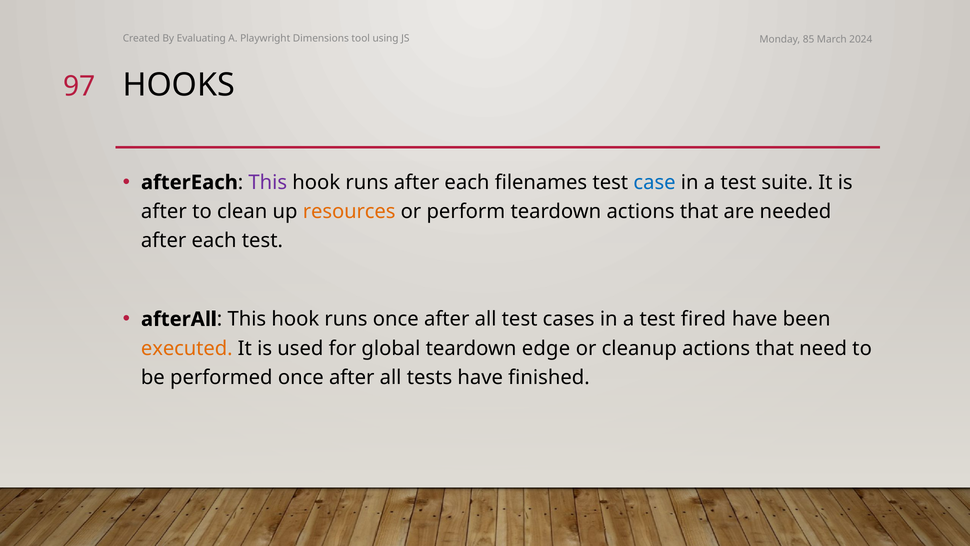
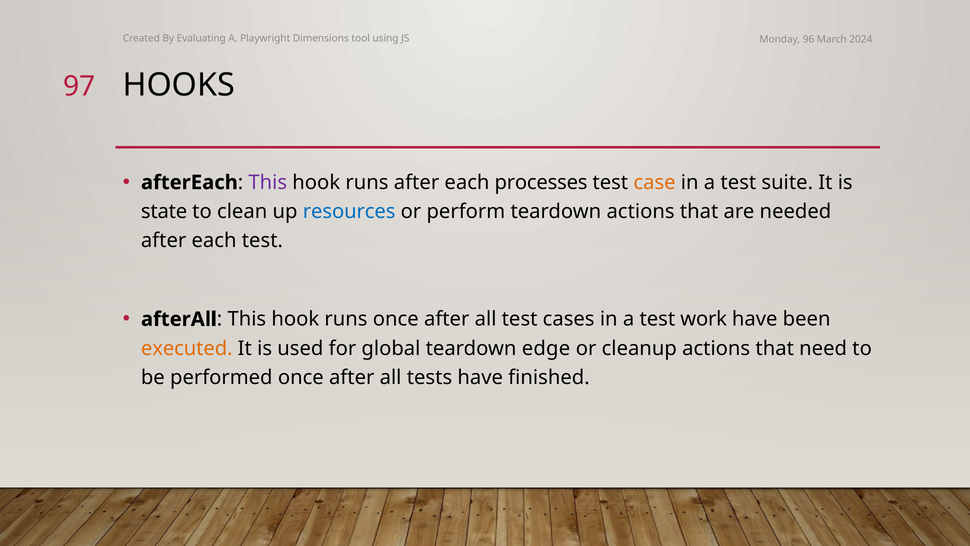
85: 85 -> 96 (809, 39)
filenames: filenames -> processes (541, 182)
case colour: blue -> orange (655, 182)
after: after -> state (164, 211)
resources colour: orange -> blue (349, 211)
fired: fired -> work (704, 319)
